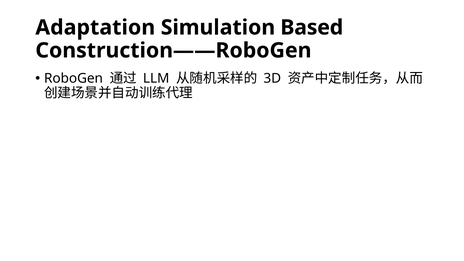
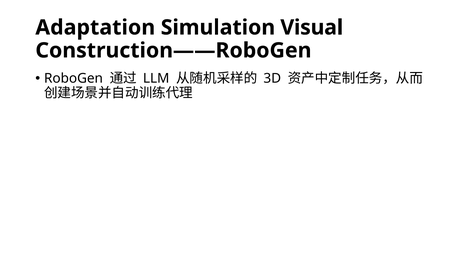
Based: Based -> Visual (312, 27)
